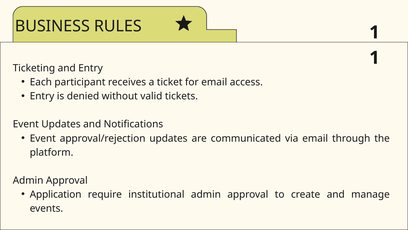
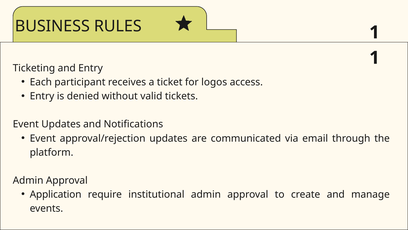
for email: email -> logos (214, 82)
